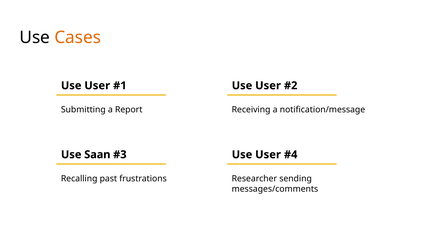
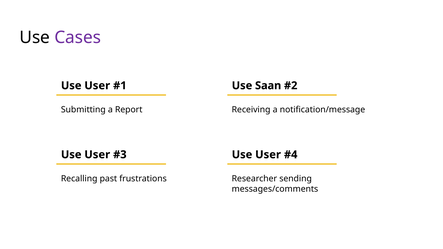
Cases colour: orange -> purple (78, 38)
User: User -> Saan (268, 86)
Saan: Saan -> User (97, 155)
